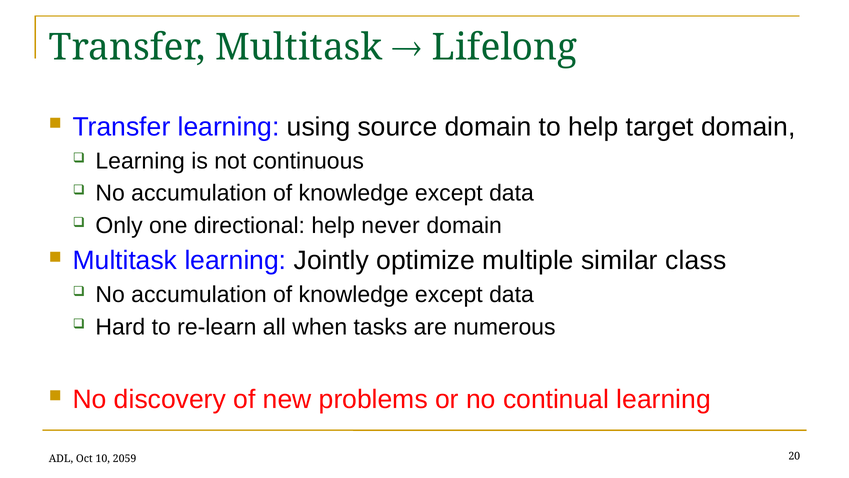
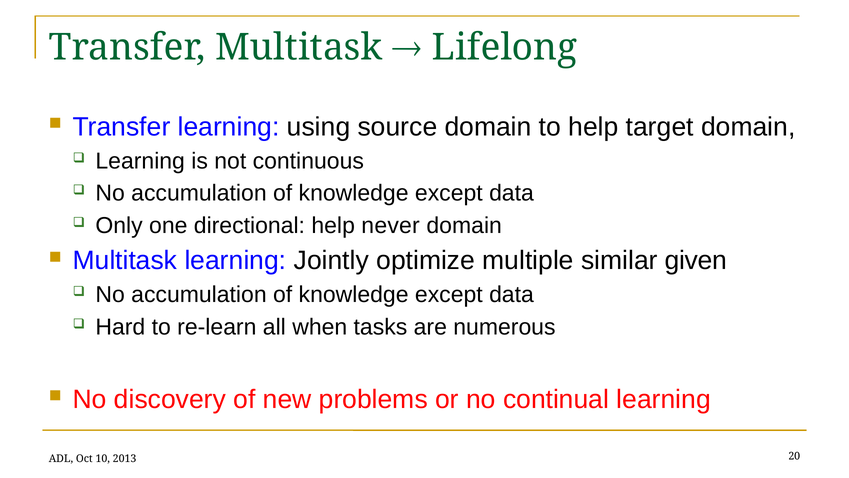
class: class -> given (696, 260)
2059: 2059 -> 2013 (125, 458)
